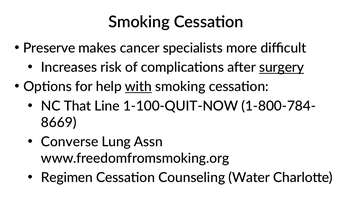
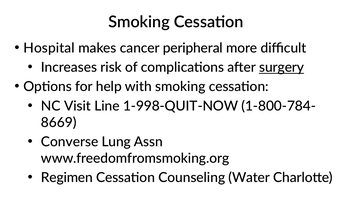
Preserve: Preserve -> Hospital (49, 48)
specialists: specialists -> peripheral (193, 48)
with underline: present -> none (138, 87)
That: That -> Visit (77, 106)
1-100-QUIT-NOW: 1-100-QUIT-NOW -> 1-998-QUIT-NOW (181, 106)
